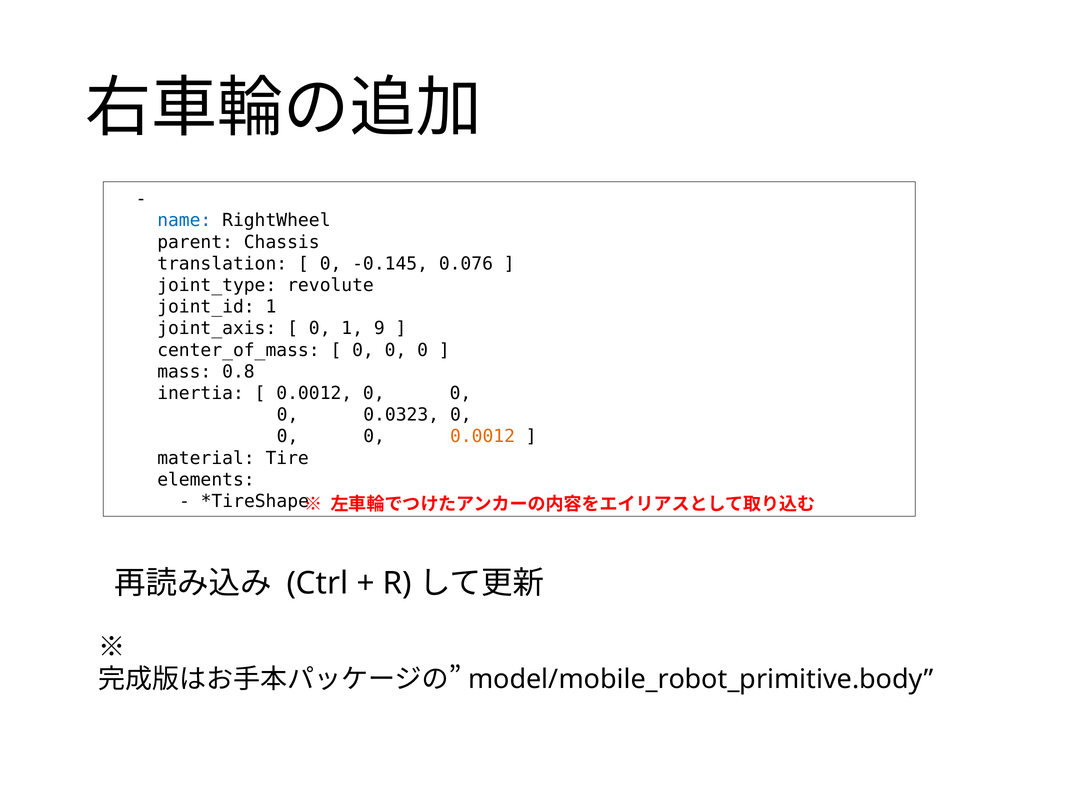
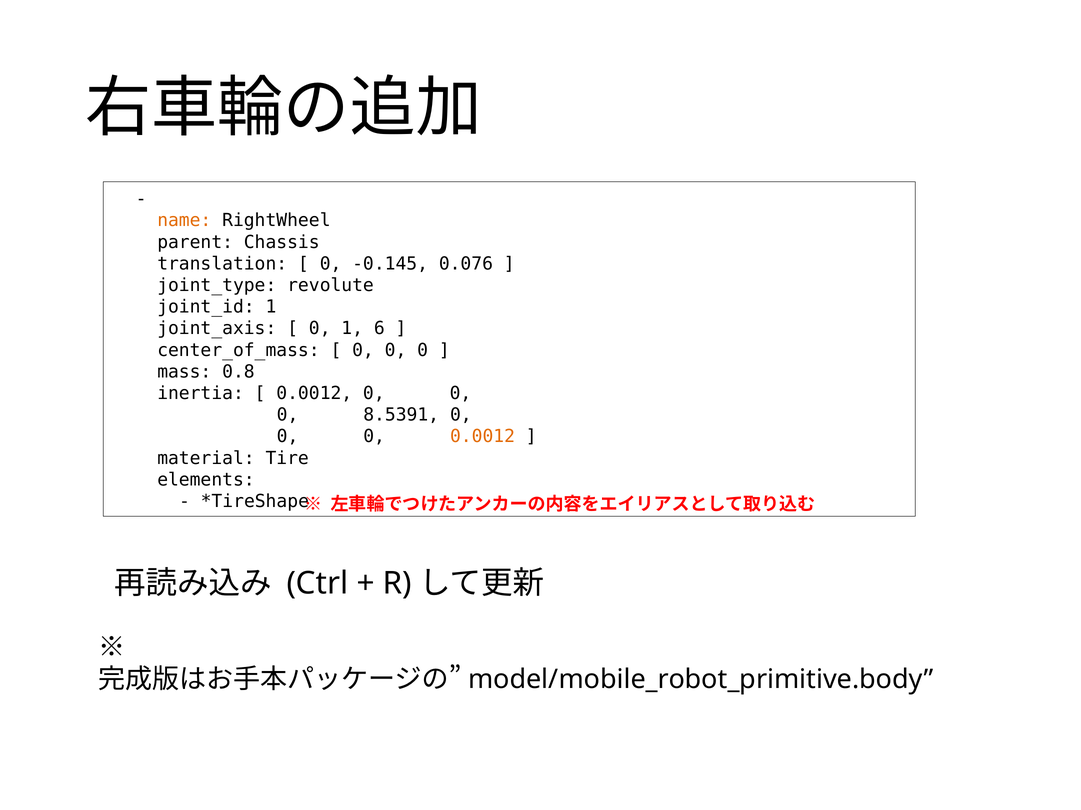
name colour: blue -> orange (184, 221)
9: 9 -> 6 (379, 329)
0.0323: 0.0323 -> 8.5391 (401, 415)
